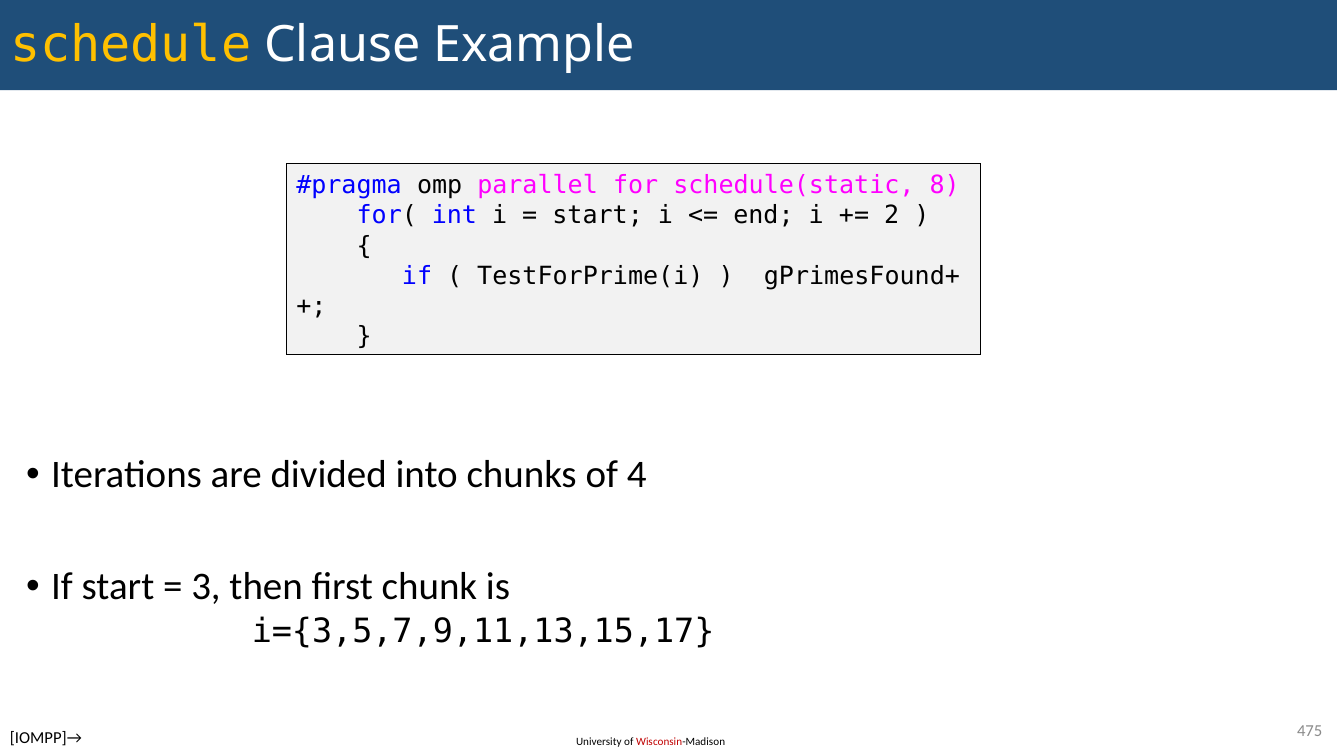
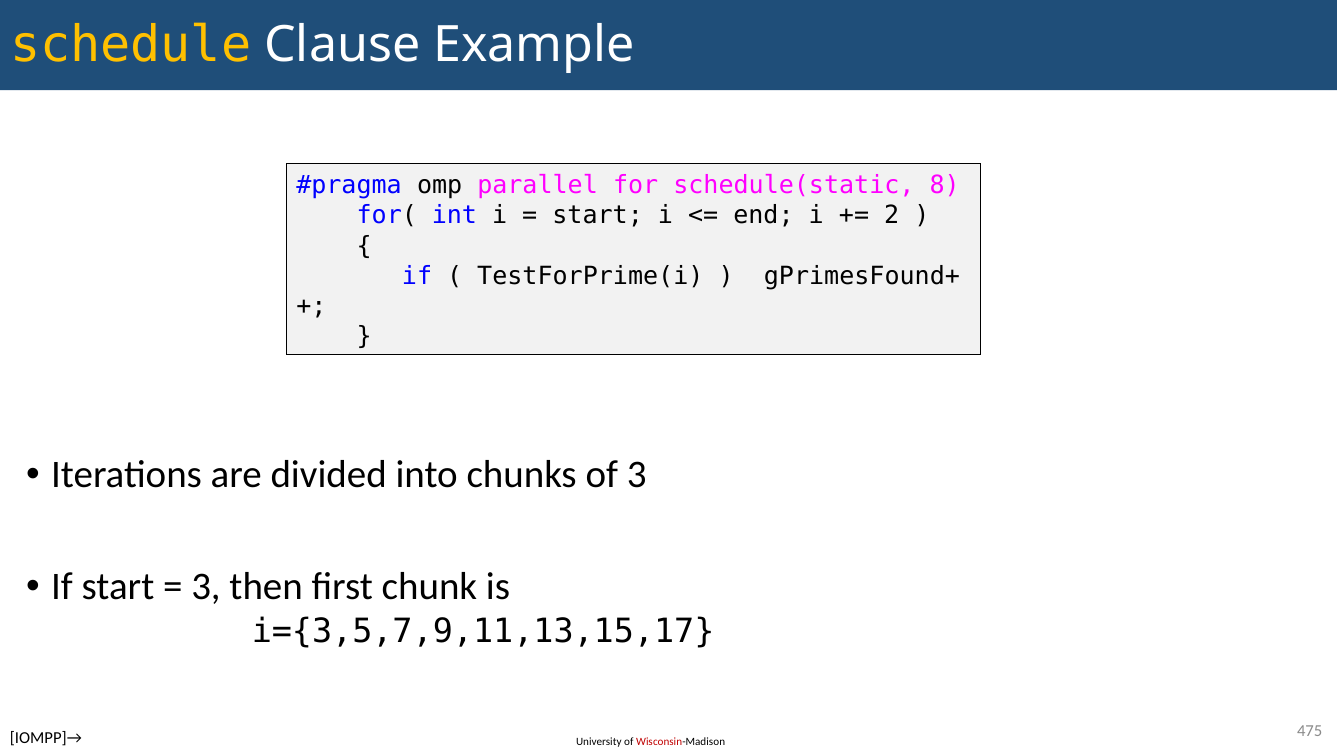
of 4: 4 -> 3 (637, 475)
